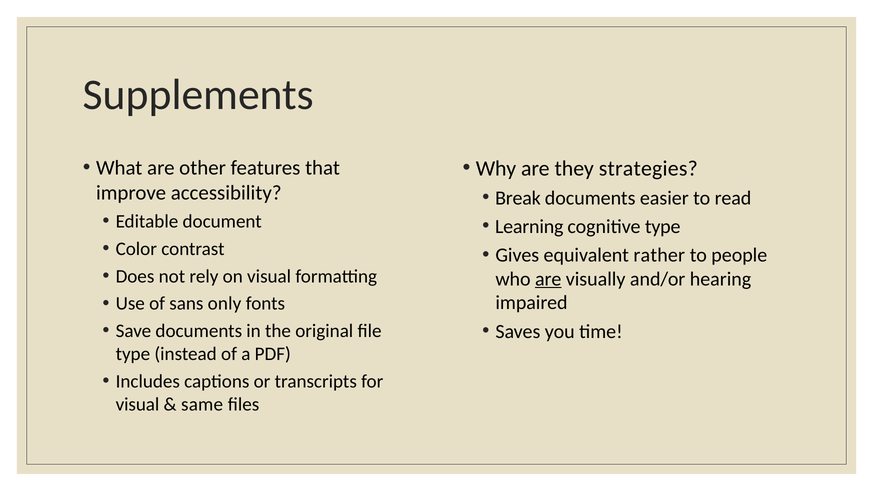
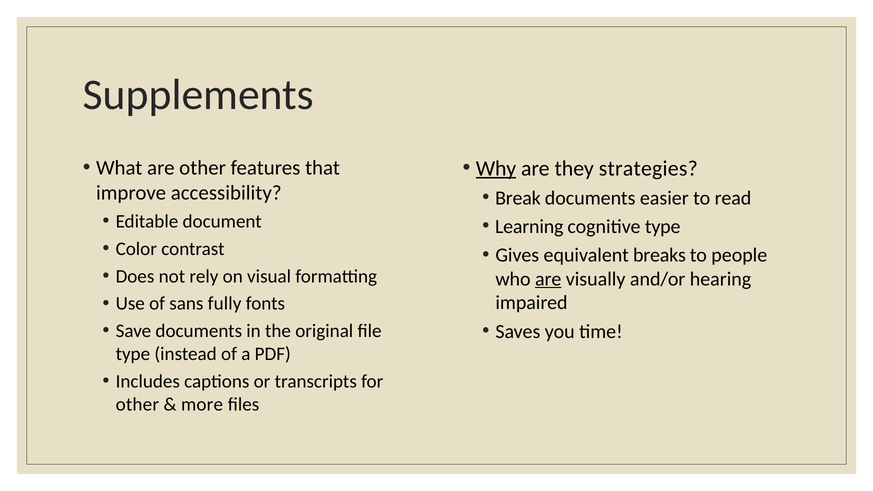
Why underline: none -> present (496, 168)
rather: rather -> breaks (659, 255)
only: only -> fully (225, 304)
visual: visual -> other (137, 404)
same: same -> more (202, 404)
